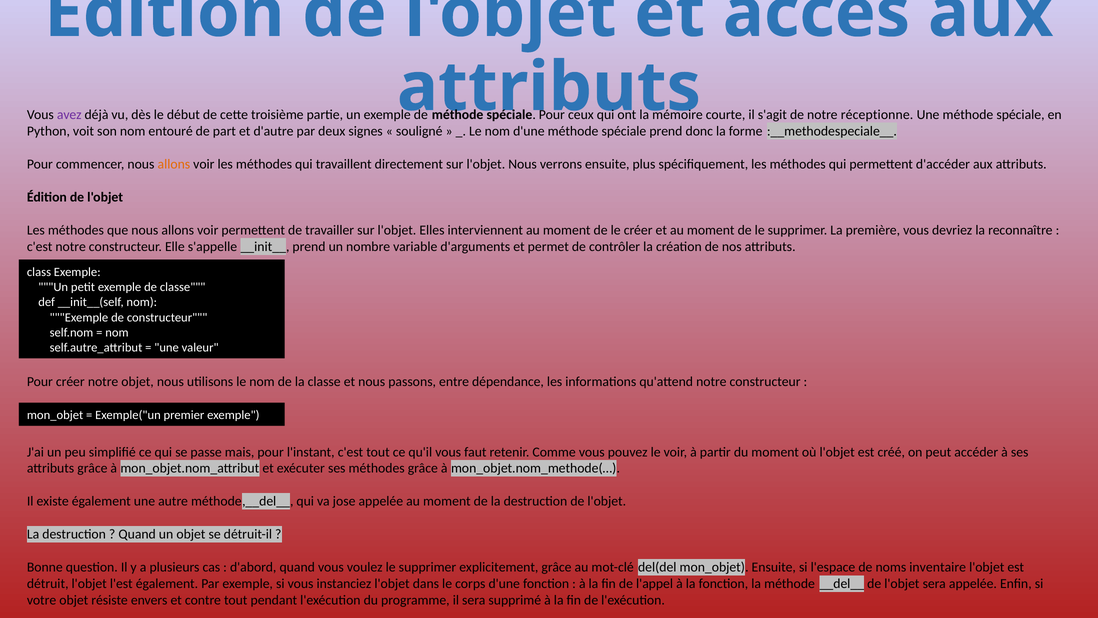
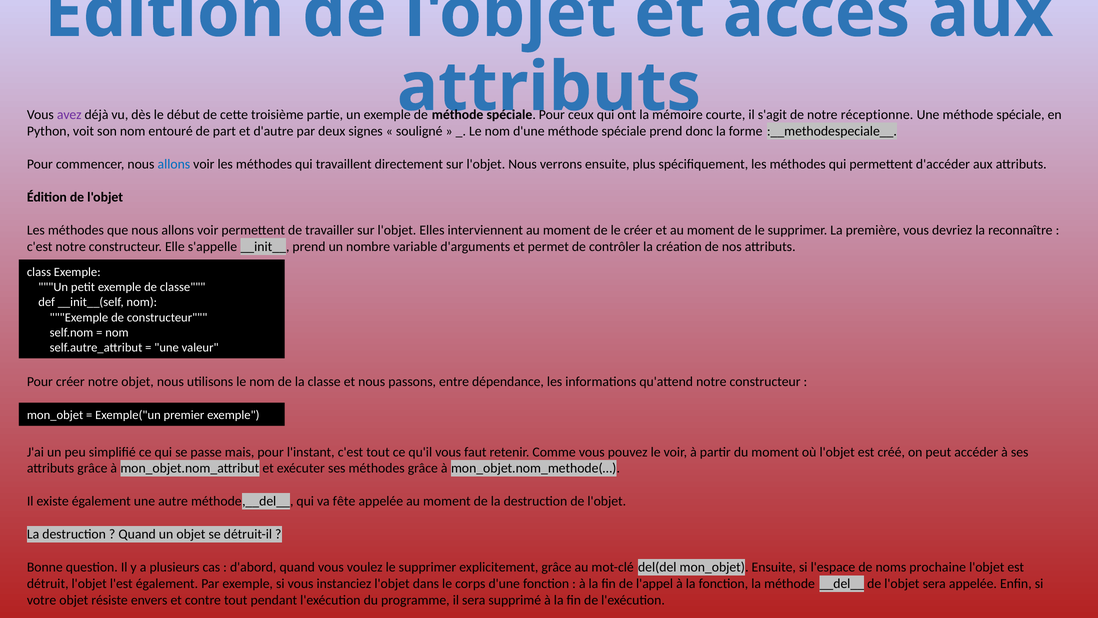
allons colour: orange -> blue (174, 164)
jose: jose -> fête (344, 501)
inventaire: inventaire -> prochaine (938, 567)
